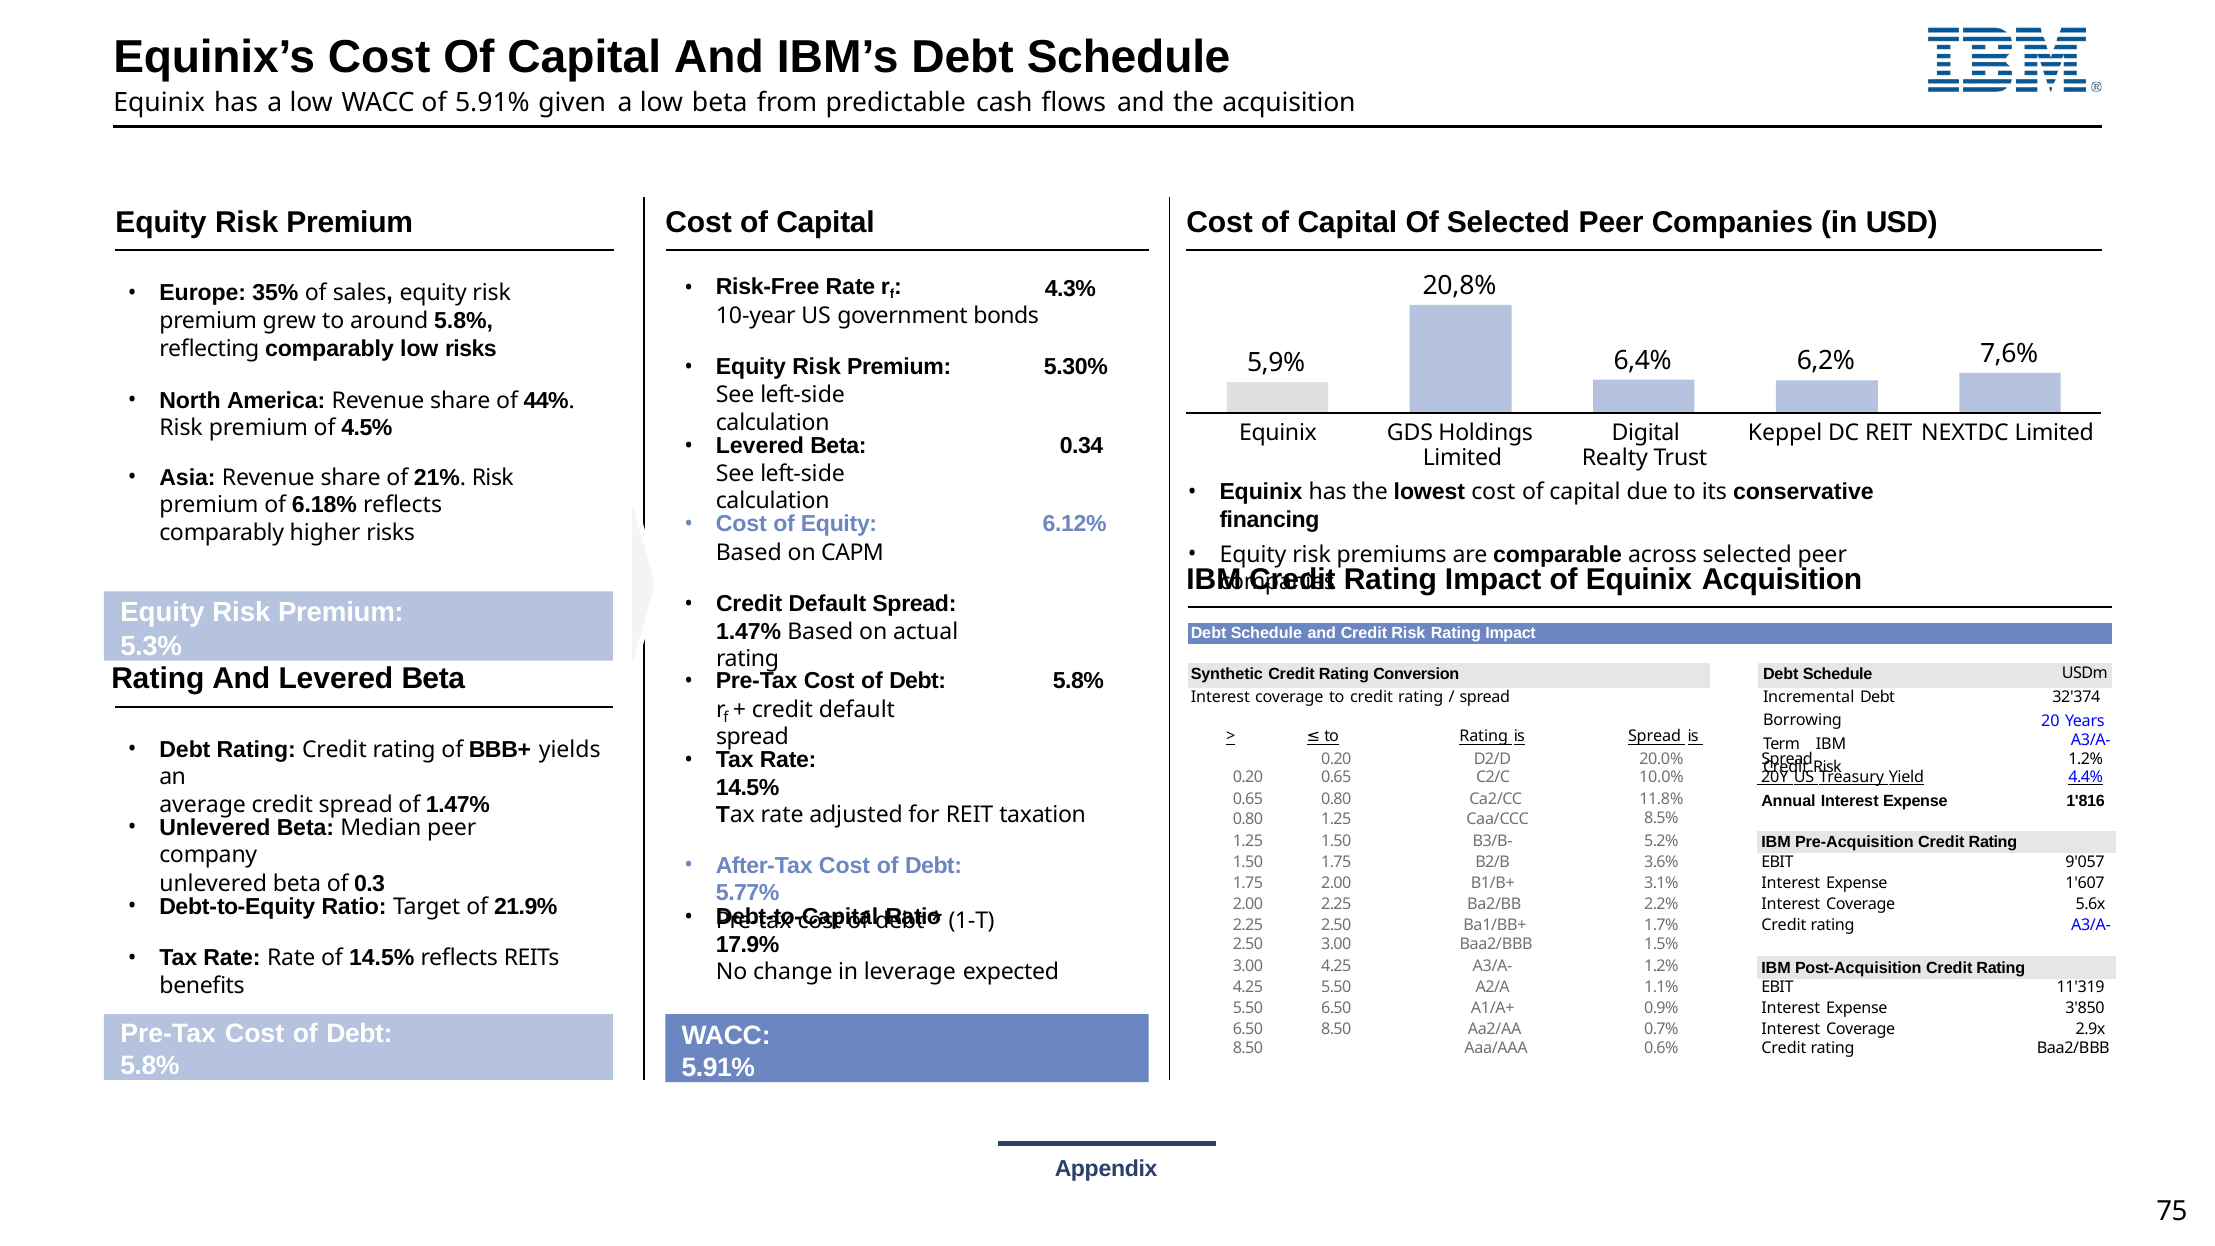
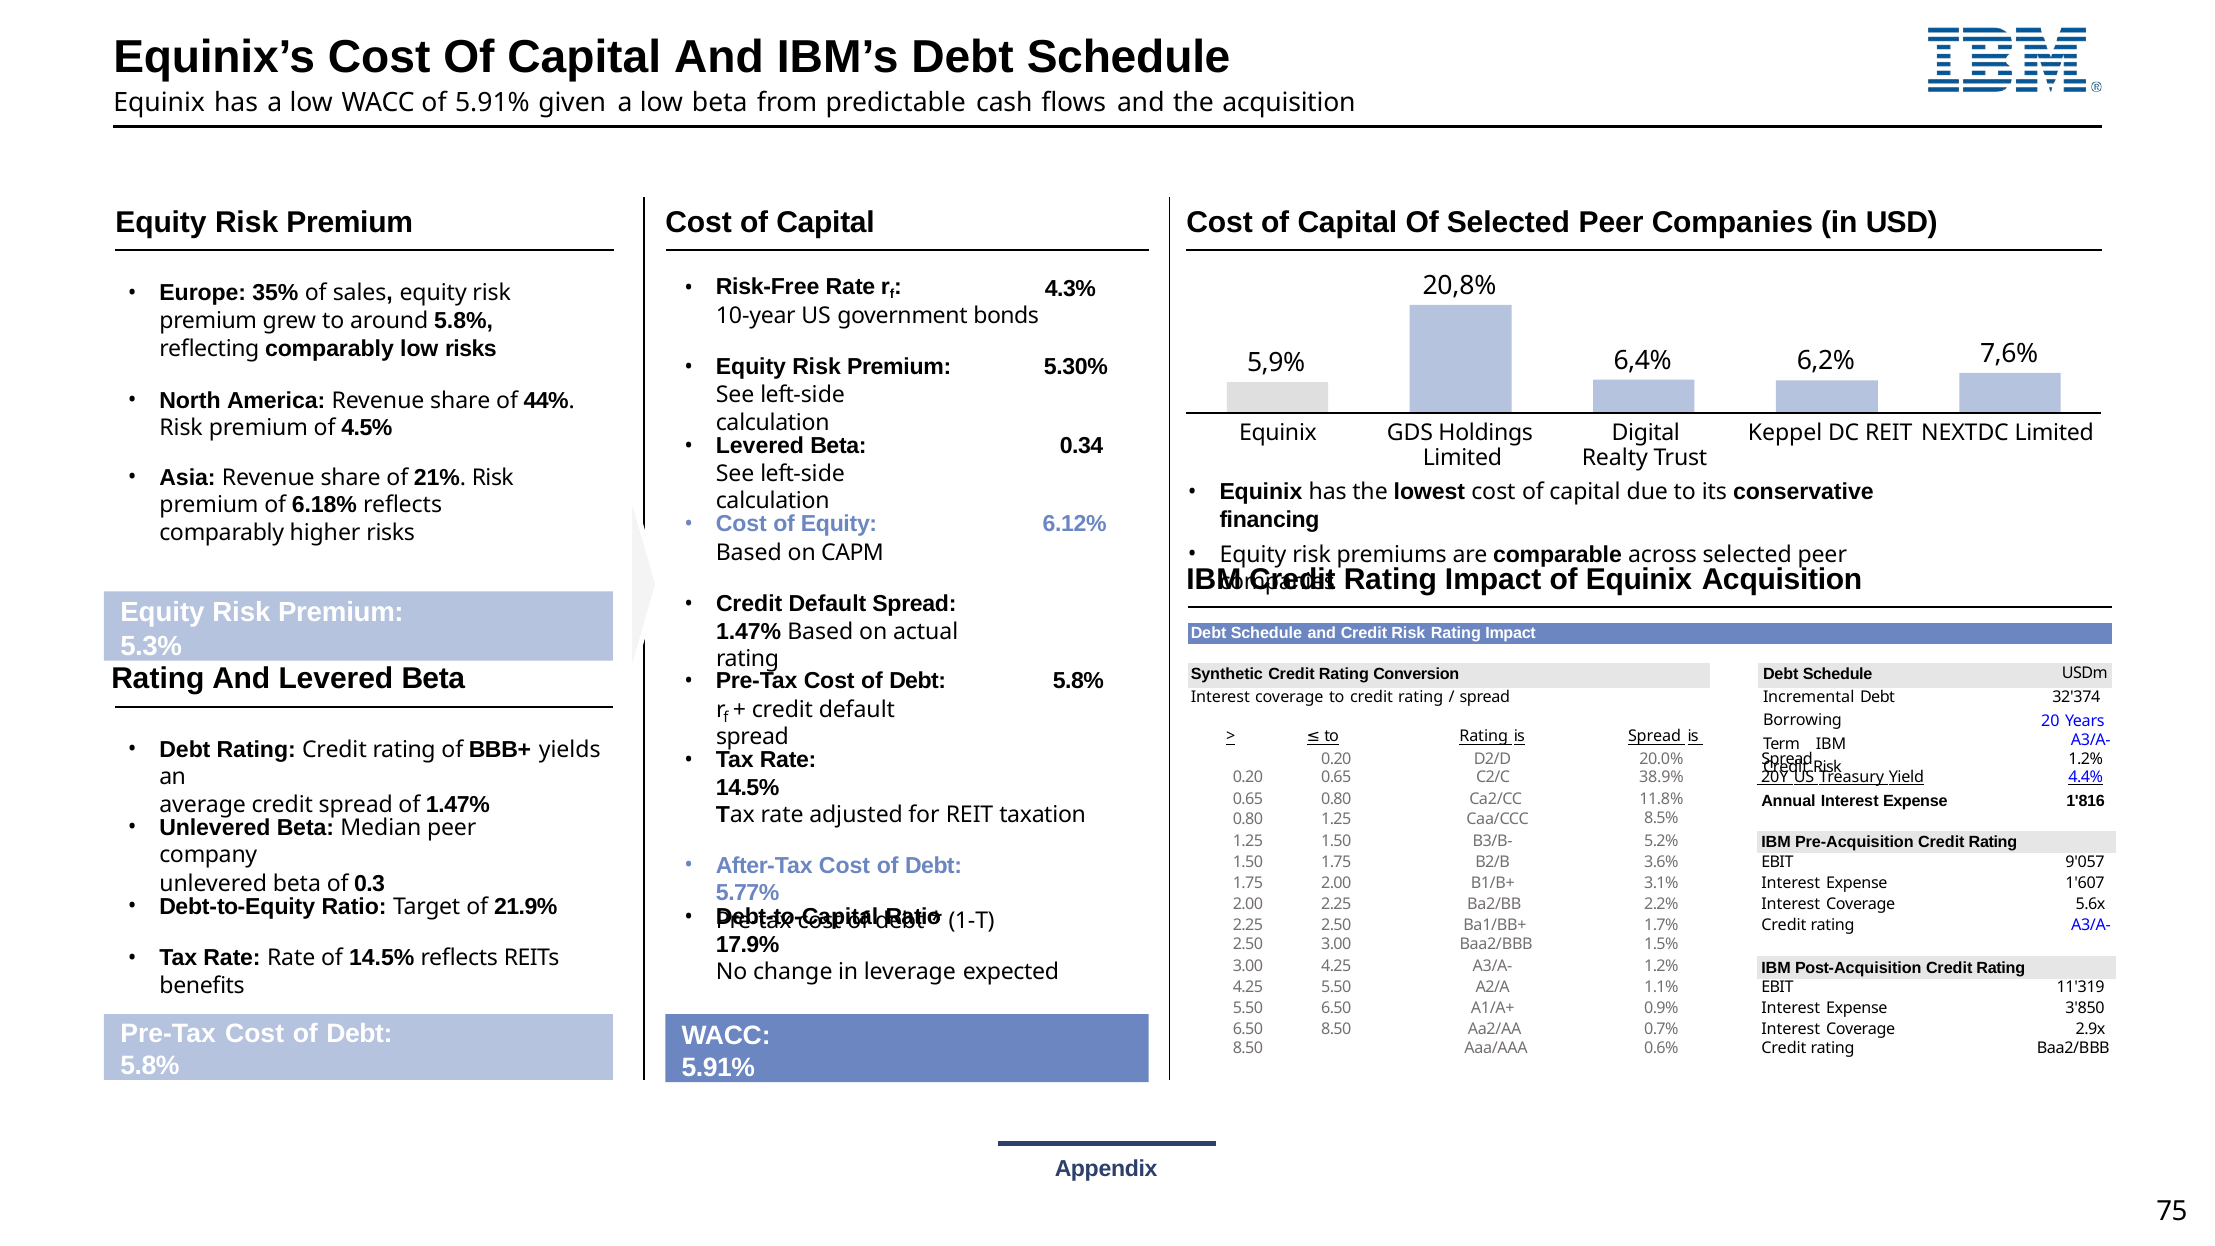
10.0%: 10.0% -> 38.9% (1661, 777)
